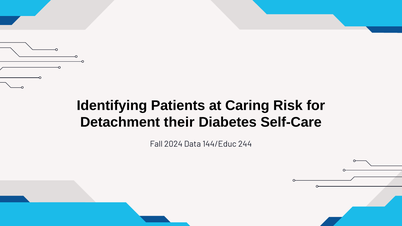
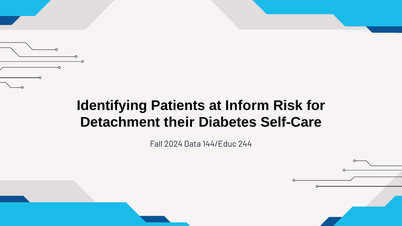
Caring: Caring -> Inform (247, 106)
